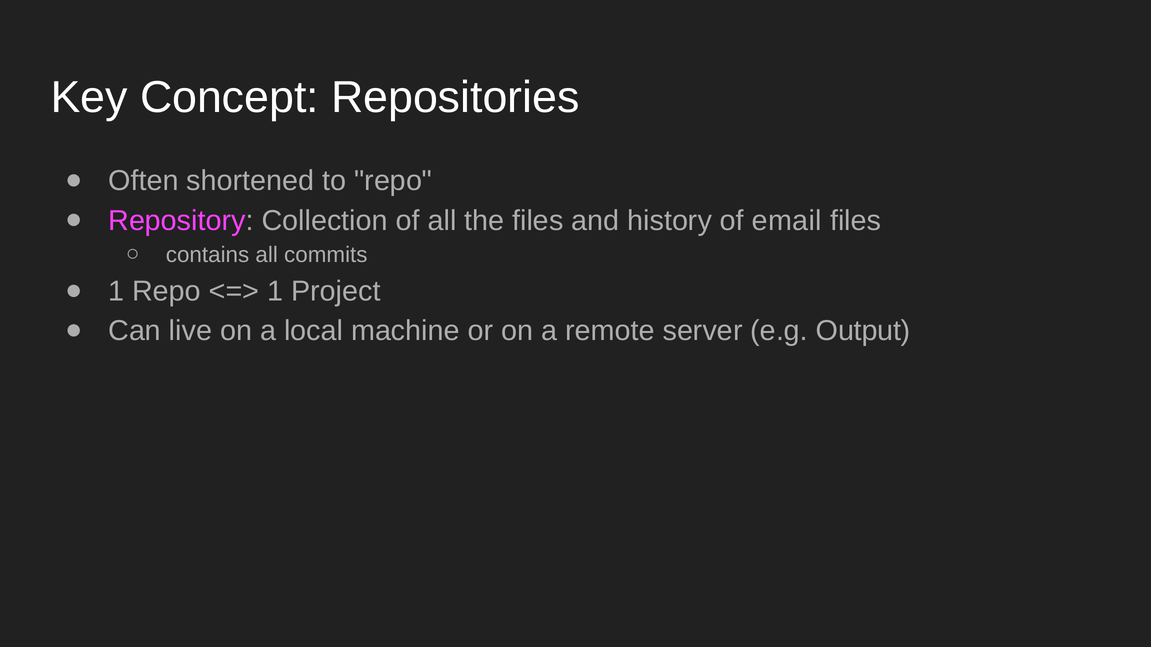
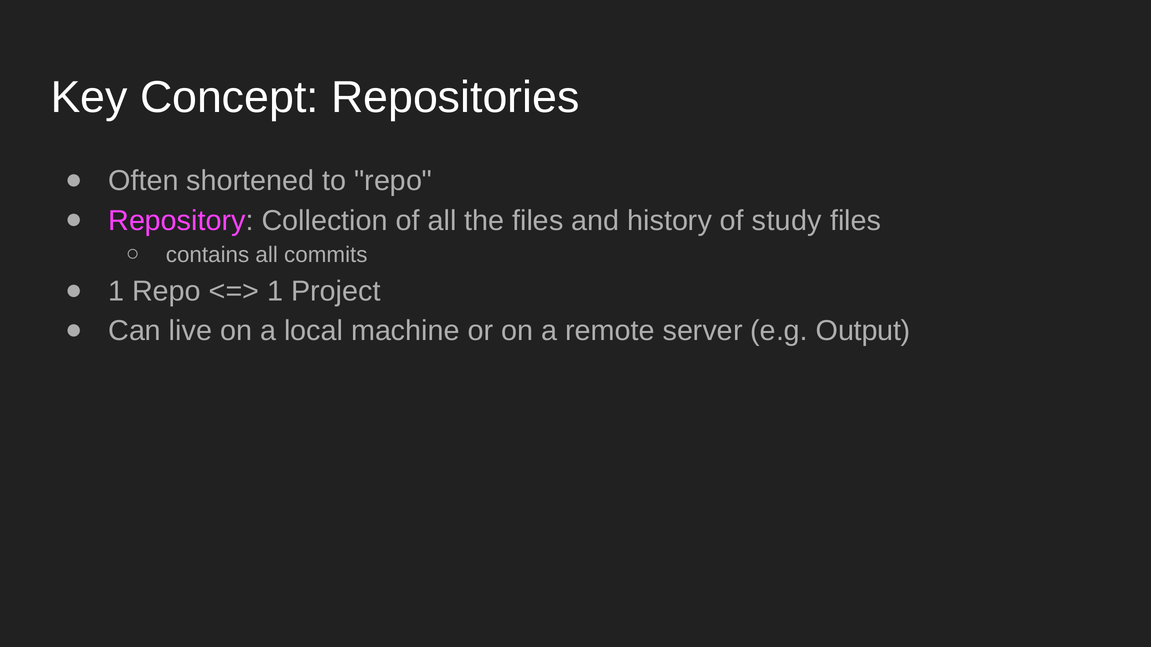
email: email -> study (787, 221)
